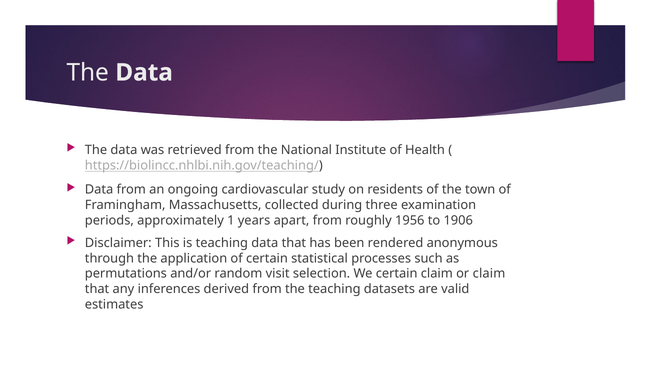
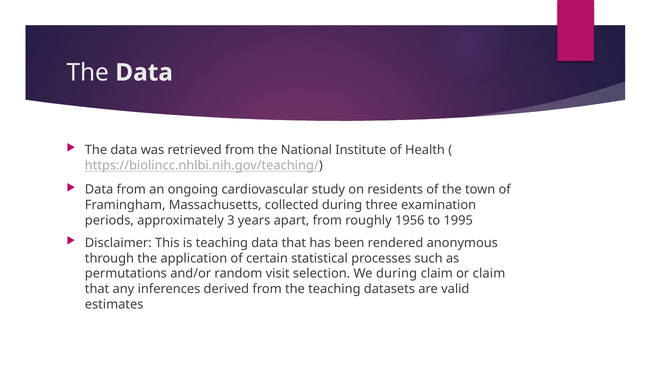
1: 1 -> 3 (231, 221)
1906: 1906 -> 1995 (458, 221)
We certain: certain -> during (397, 274)
